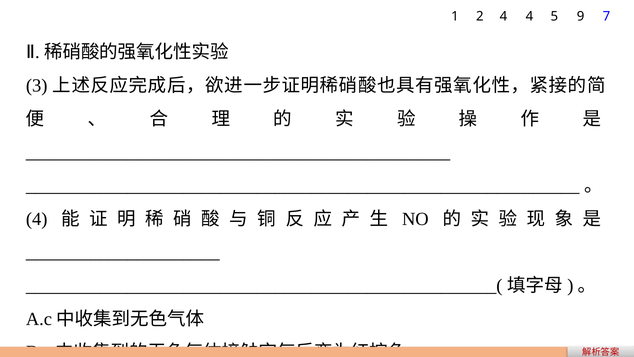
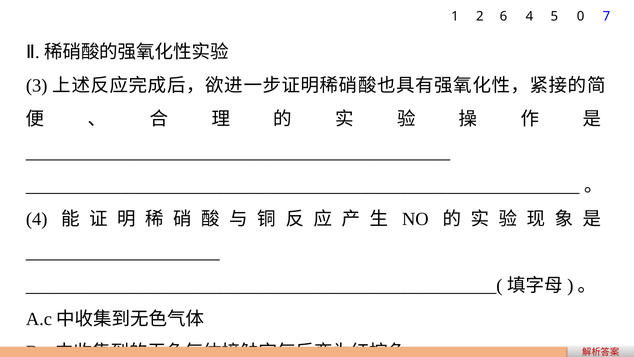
2 4: 4 -> 6 (503, 16)
9: 9 -> 0 (581, 16)
